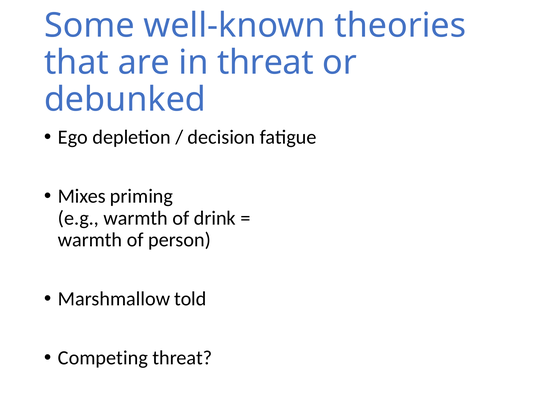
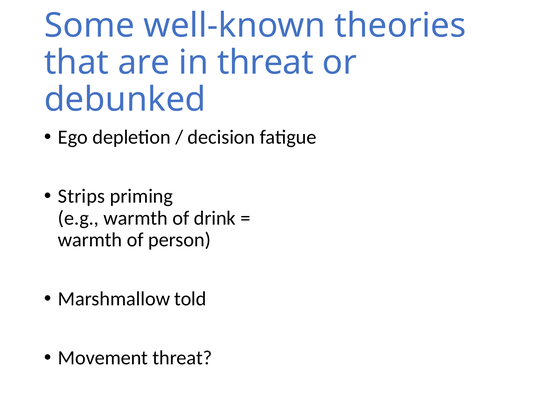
Mixes: Mixes -> Strips (82, 196)
Competing: Competing -> Movement (103, 358)
